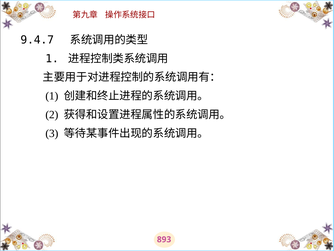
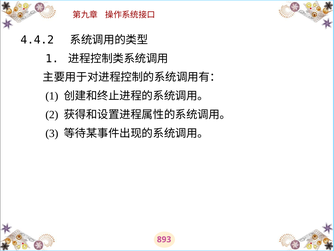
9.4.7: 9.4.7 -> 4.4.2 (37, 40)
